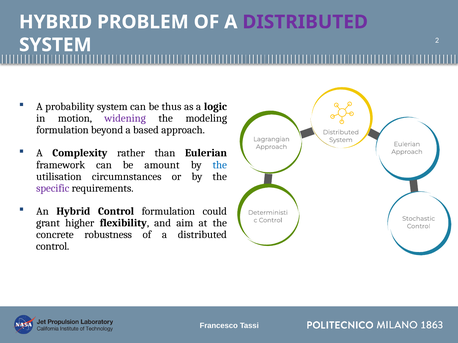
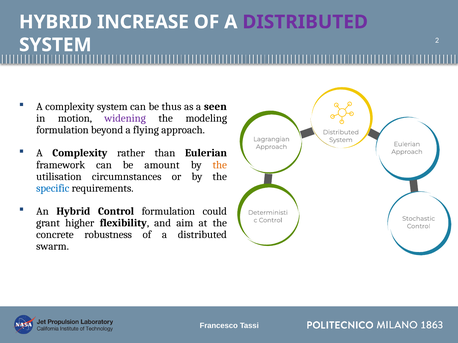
PROBLEM: PROBLEM -> INCREASE (143, 22)
probability: probability -> complexity (70, 107)
logic: logic -> seen (215, 107)
based: based -> flying (146, 130)
the colour: blue -> orange (220, 165)
specific colour: purple -> blue (53, 188)
control: control -> swarm (53, 247)
